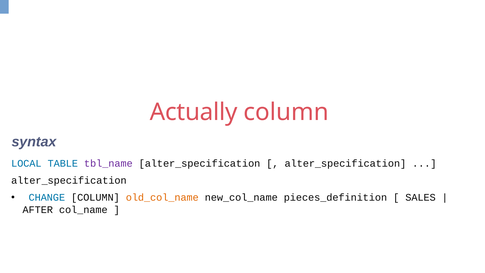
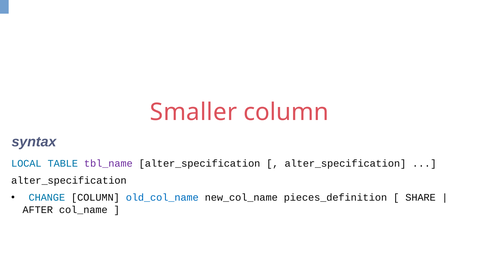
Actually: Actually -> Smaller (193, 112)
old_col_name colour: orange -> blue (162, 197)
SALES: SALES -> SHARE (421, 197)
